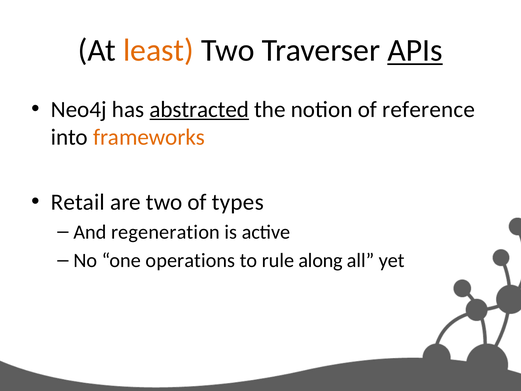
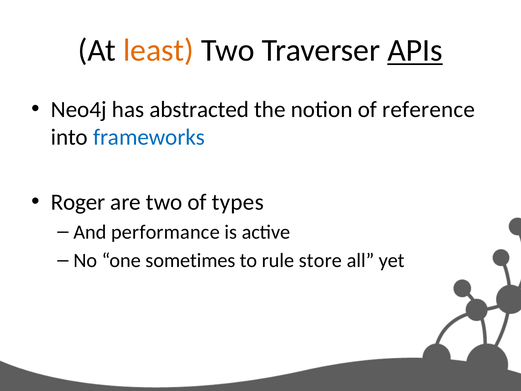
abstracted underline: present -> none (199, 109)
frameworks colour: orange -> blue (149, 137)
Retail: Retail -> Roger (78, 202)
regeneration: regeneration -> performance (165, 232)
operations: operations -> sometimes (190, 260)
along: along -> store (320, 260)
